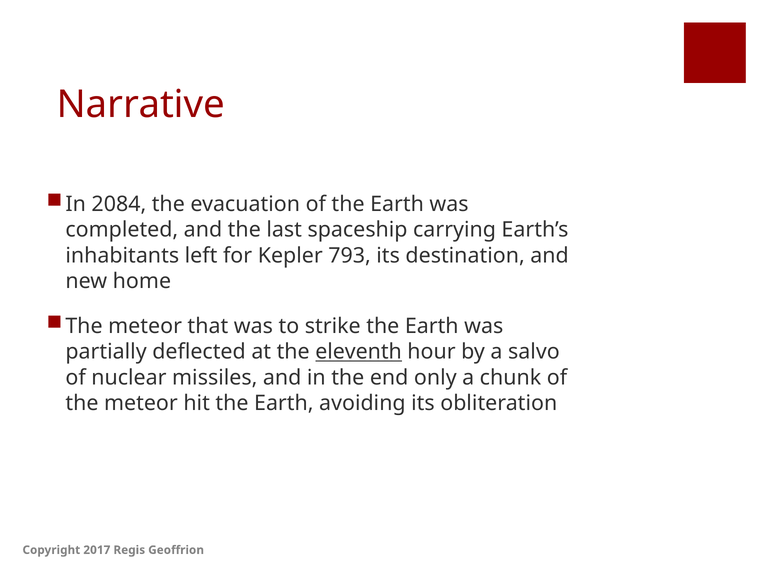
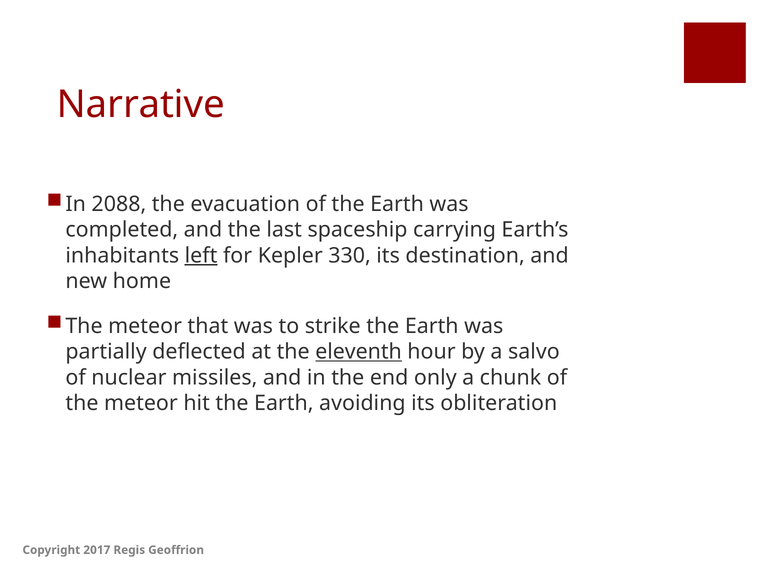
2084: 2084 -> 2088 (119, 204)
left underline: none -> present (201, 256)
793: 793 -> 330 (350, 256)
